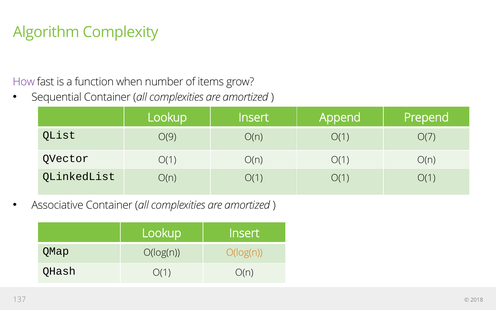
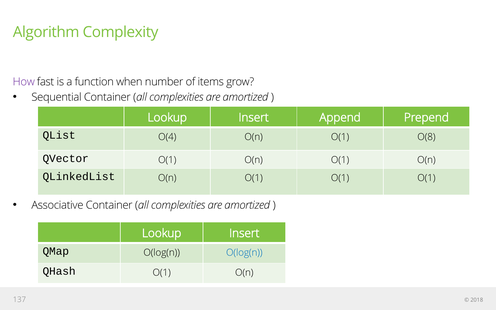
O(9: O(9 -> O(4 (167, 137)
O(7: O(7 -> O(8 (426, 137)
O(log(n colour: orange -> blue (244, 253)
